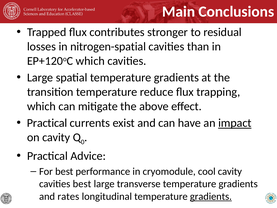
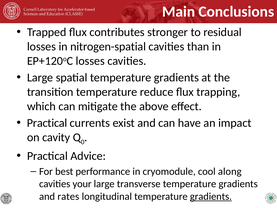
EP+120oC which: which -> losses (90, 61)
impact underline: present -> none (235, 123)
cool cavity: cavity -> along (230, 171)
cavities best: best -> your (82, 184)
